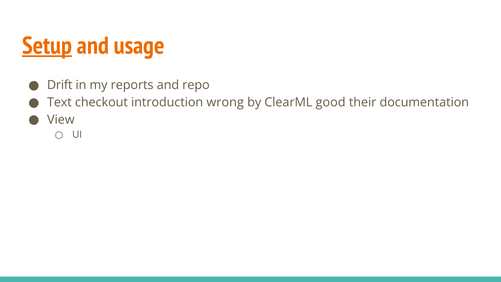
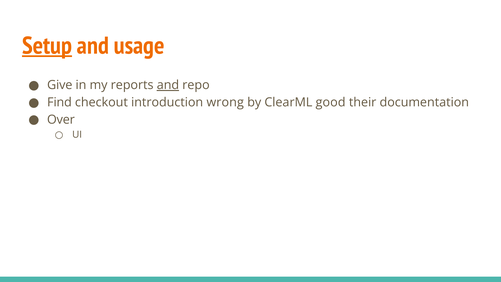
Drift: Drift -> Give (60, 85)
and underline: none -> present (168, 85)
Text: Text -> Find (59, 102)
View: View -> Over (61, 120)
